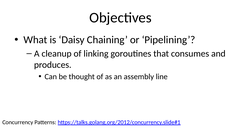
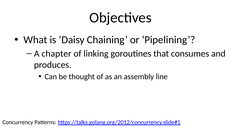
cleanup: cleanup -> chapter (56, 54)
